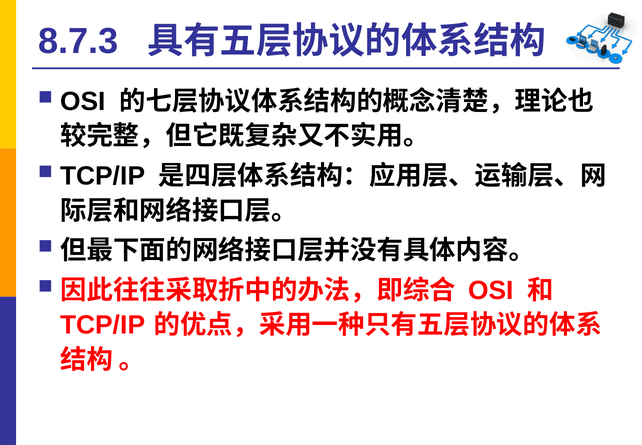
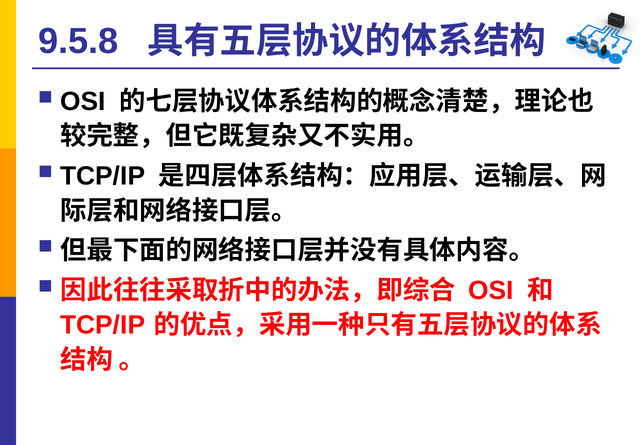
8.7.3: 8.7.3 -> 9.5.8 (78, 41)
